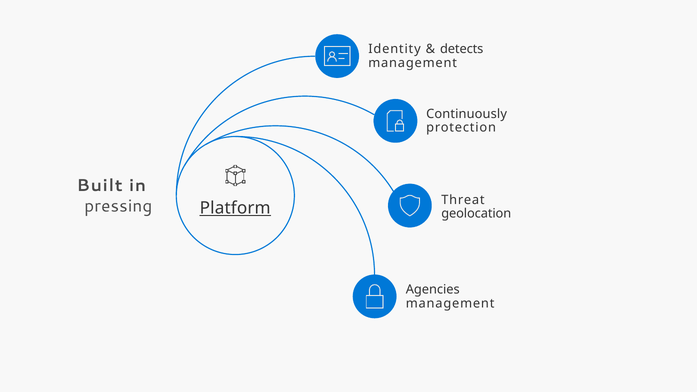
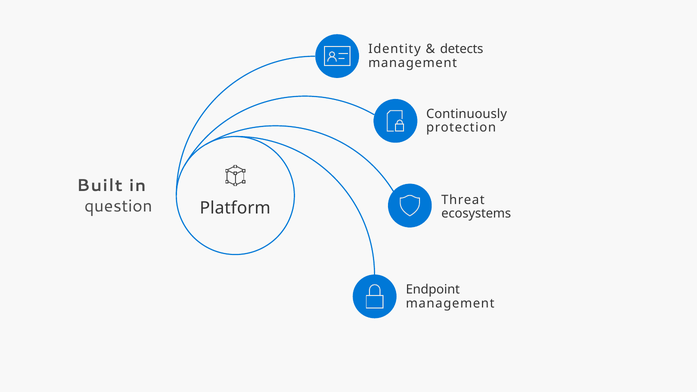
pressing: pressing -> question (118, 206)
Platform underline: present -> none (235, 208)
geolocation: geolocation -> ecosystems (476, 214)
Agencies: Agencies -> Endpoint (433, 289)
